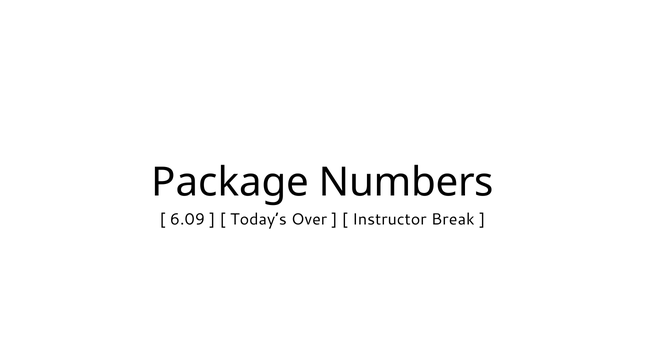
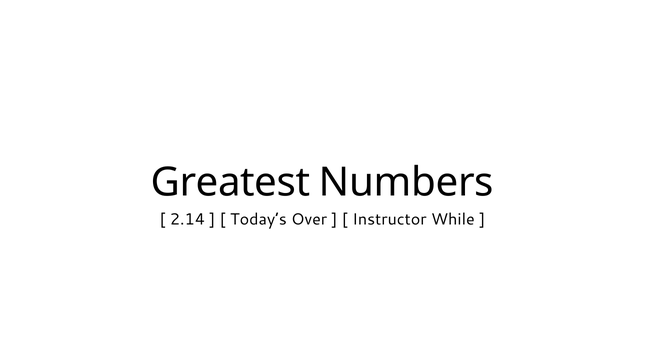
Package: Package -> Greatest (230, 182)
6.09: 6.09 -> 2.14 (187, 219)
Break: Break -> While (453, 219)
